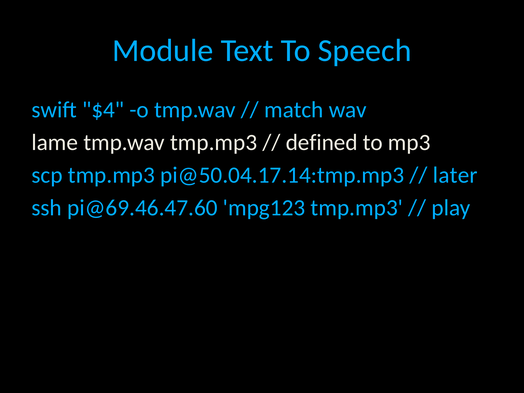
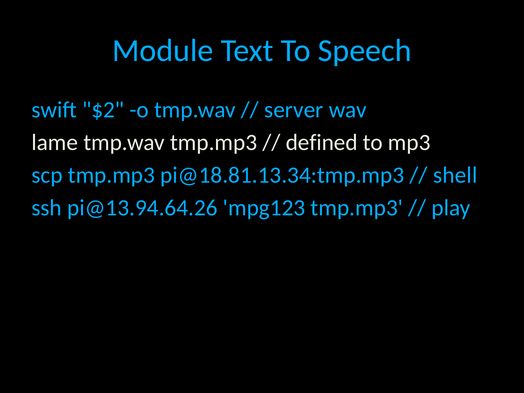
$4: $4 -> $2 (103, 110)
match: match -> server (294, 110)
pi@50.04.17.14:tmp.mp3: pi@50.04.17.14:tmp.mp3 -> pi@18.81.13.34:tmp.mp3 (282, 175)
later: later -> shell (455, 175)
pi@69.46.47.60: pi@69.46.47.60 -> pi@13.94.64.26 (142, 208)
